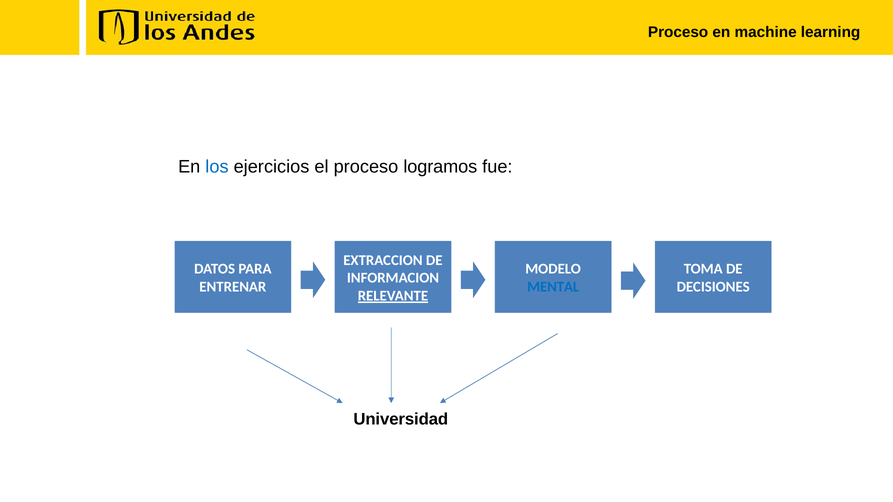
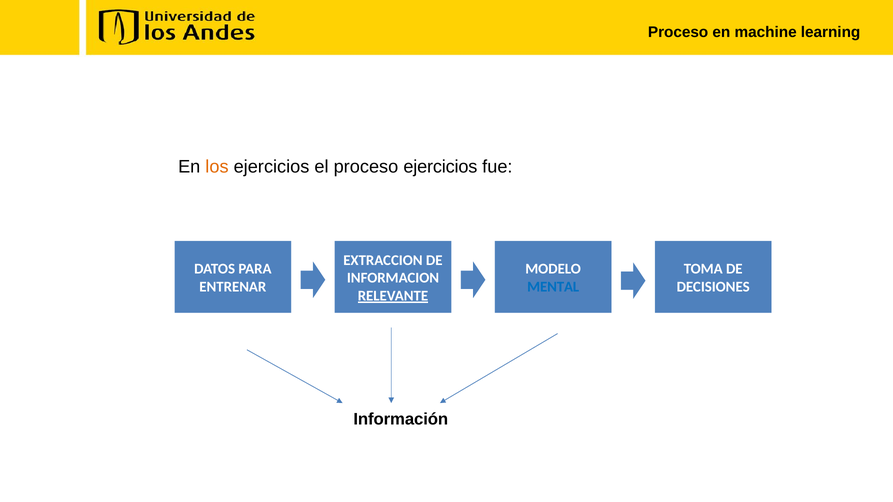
los colour: blue -> orange (217, 167)
proceso logramos: logramos -> ejercicios (440, 167)
Universidad: Universidad -> Información (401, 420)
